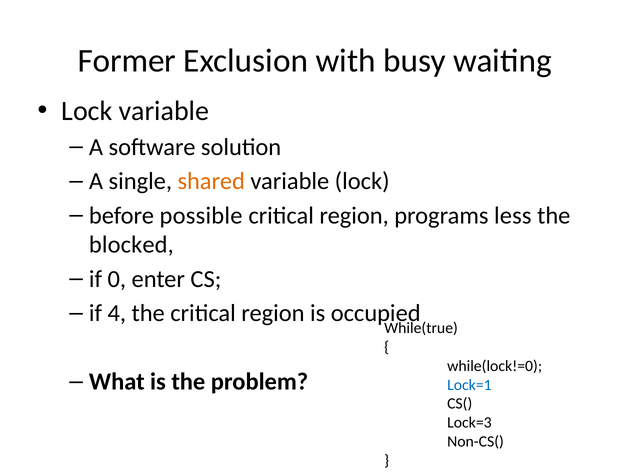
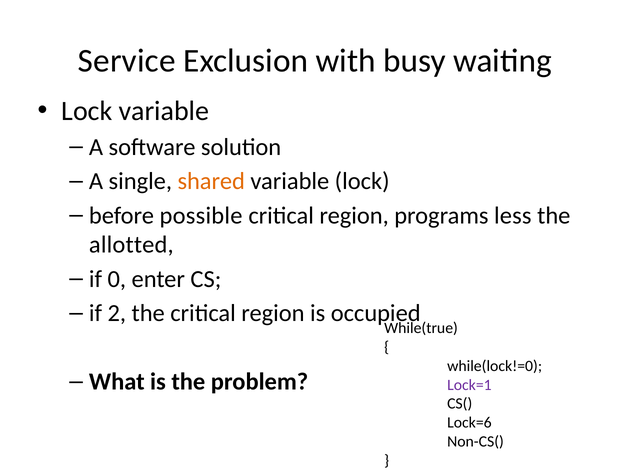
Former: Former -> Service (127, 61)
blocked: blocked -> allotted (131, 245)
4: 4 -> 2 (117, 314)
Lock=1 colour: blue -> purple (469, 385)
Lock=3: Lock=3 -> Lock=6 (469, 423)
